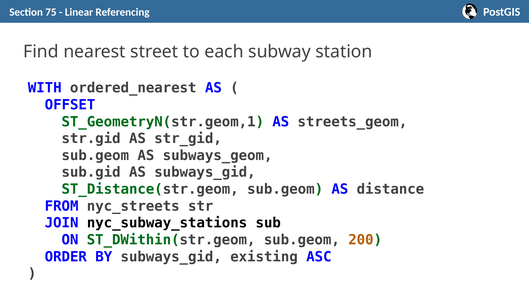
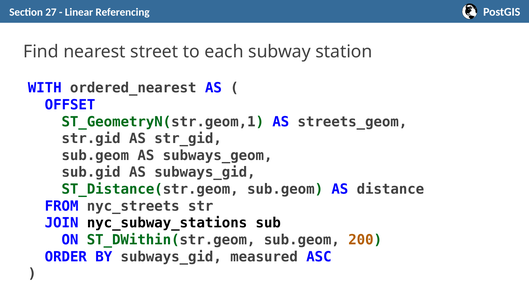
75: 75 -> 27 (51, 12)
existing: existing -> measured (264, 256)
